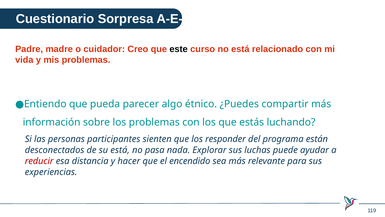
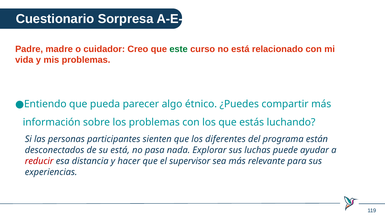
este colour: black -> green (179, 49)
responder: responder -> diferentes (225, 139)
encendido: encendido -> supervisor (190, 161)
